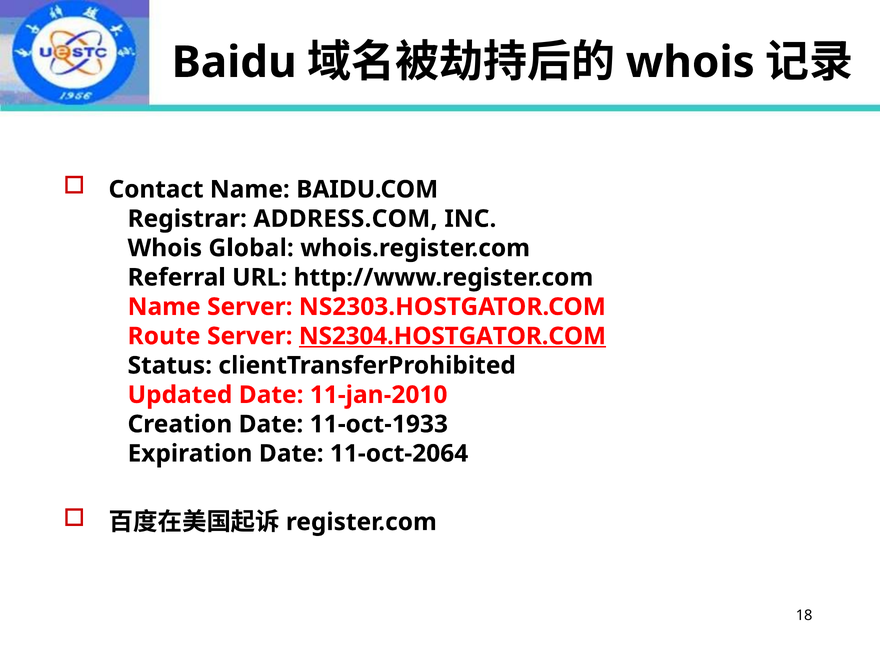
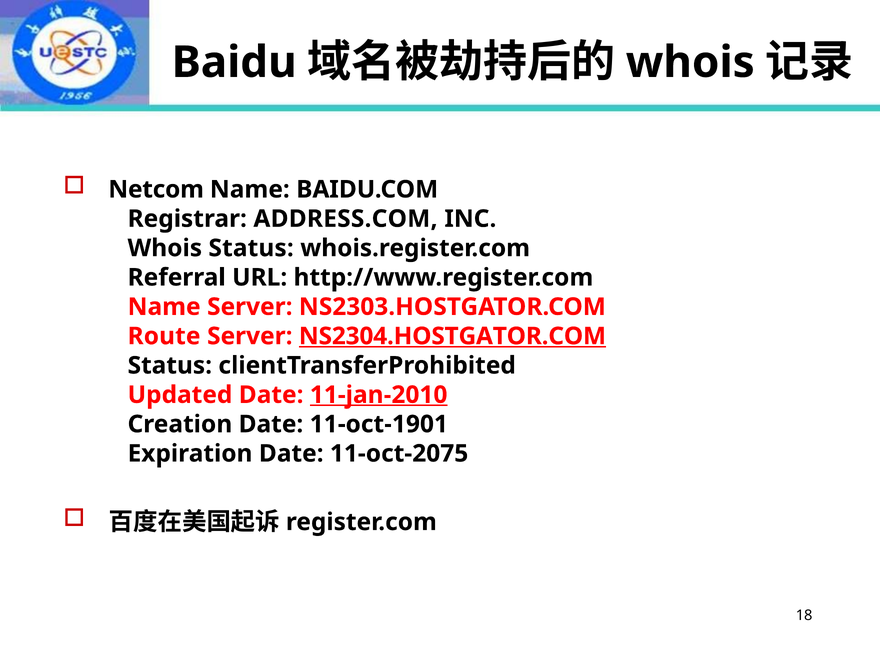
Contact: Contact -> Netcom (156, 189)
Whois Global: Global -> Status (251, 248)
11-jan-2010 underline: none -> present (379, 395)
11-oct-1933: 11-oct-1933 -> 11-oct-1901 (379, 424)
11-oct-2064: 11-oct-2064 -> 11-oct-2075 (399, 454)
